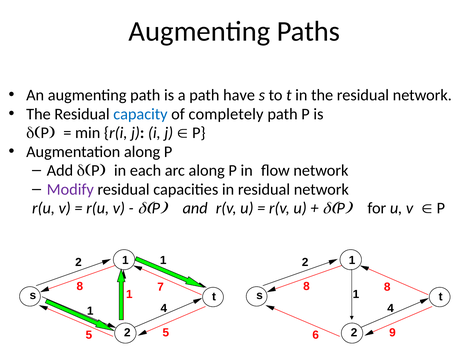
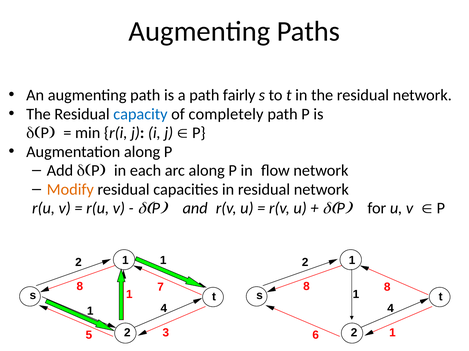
have: have -> fairly (239, 95)
Modify colour: purple -> orange (70, 190)
5 5: 5 -> 3 (166, 333)
6 9: 9 -> 1 (392, 333)
